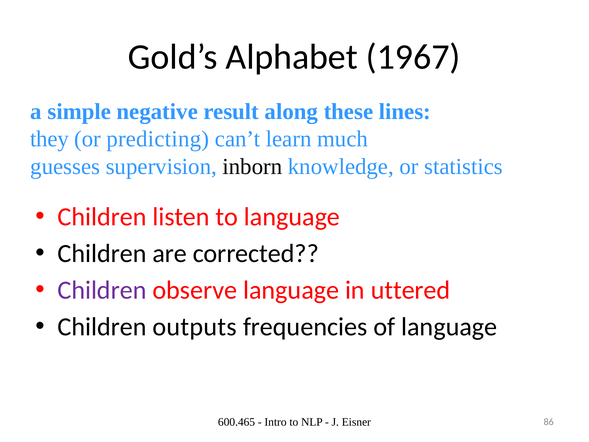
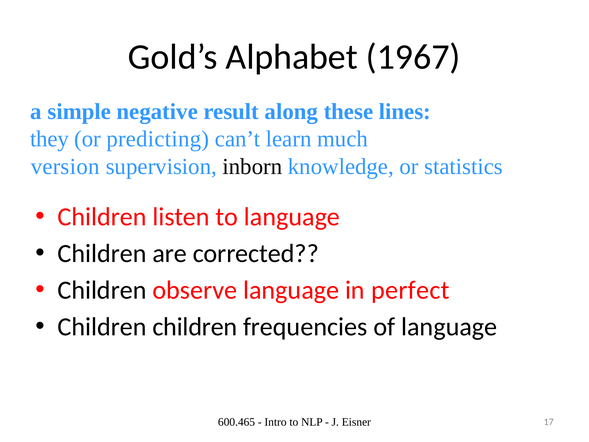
guesses: guesses -> version (65, 166)
Children colour: purple -> black (102, 290)
uttered: uttered -> perfect (410, 290)
Children outputs: outputs -> children (195, 327)
86: 86 -> 17 (549, 422)
